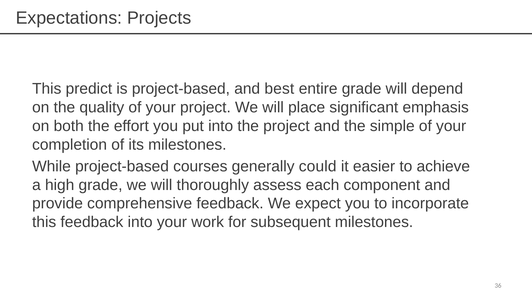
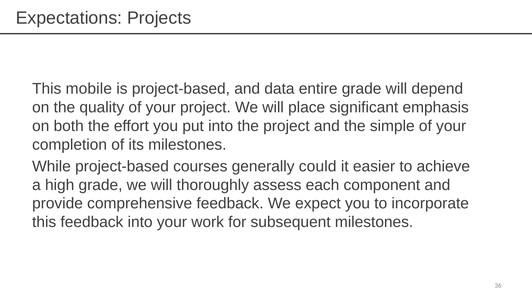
predict: predict -> mobile (89, 89)
best: best -> data (279, 89)
